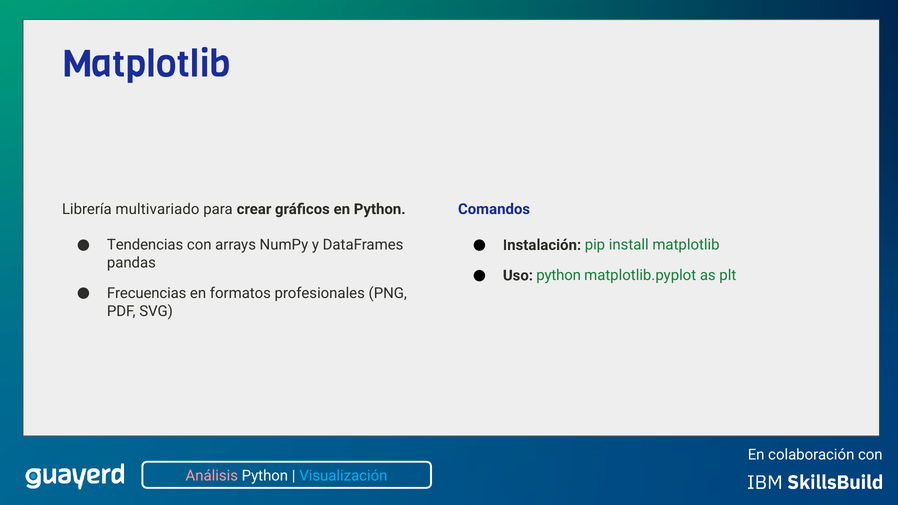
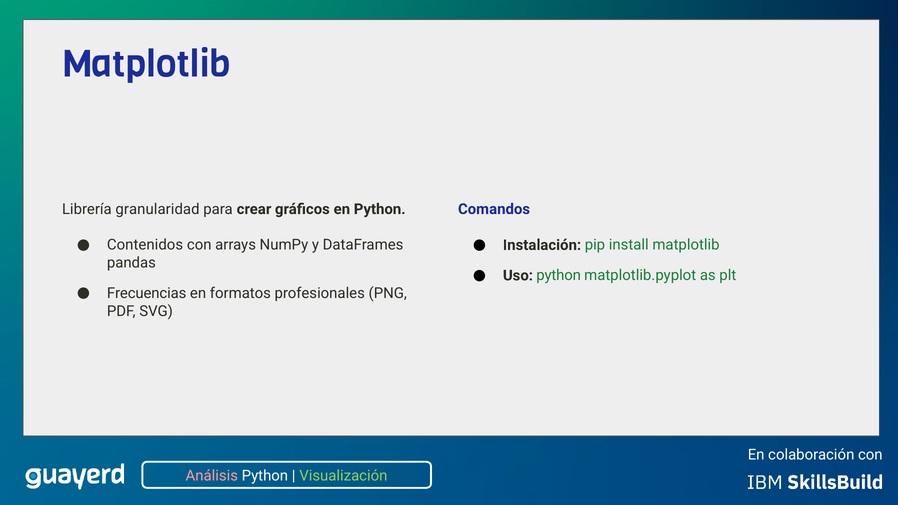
multivariado: multivariado -> granularidad (158, 209)
Tendencias: Tendencias -> Contenidos (145, 245)
Visualización colour: light blue -> light green (343, 476)
